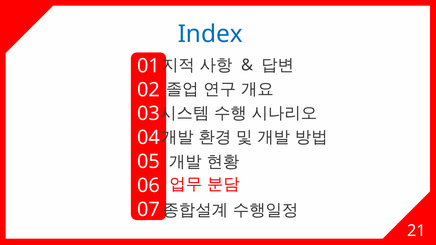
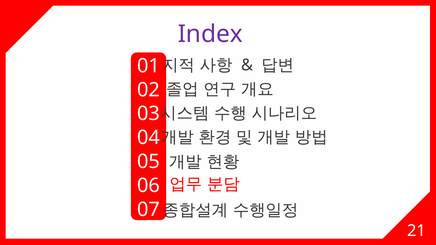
Index colour: blue -> purple (210, 34)
